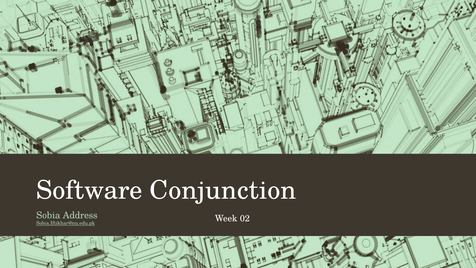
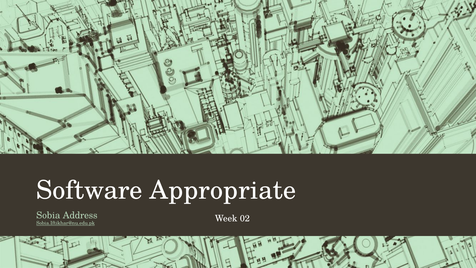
Conjunction: Conjunction -> Appropriate (223, 190)
